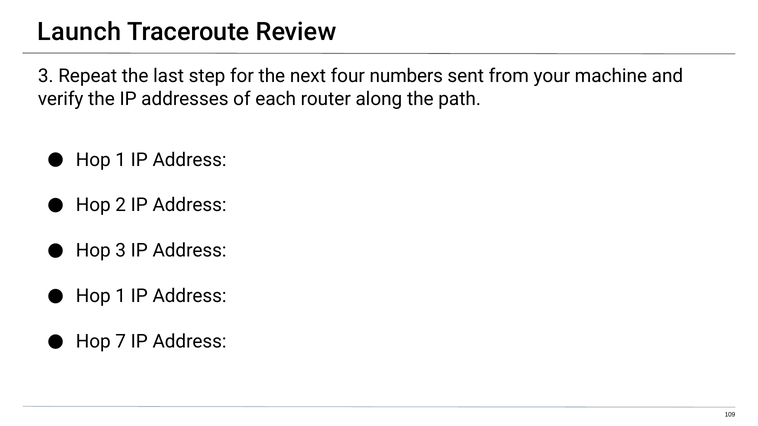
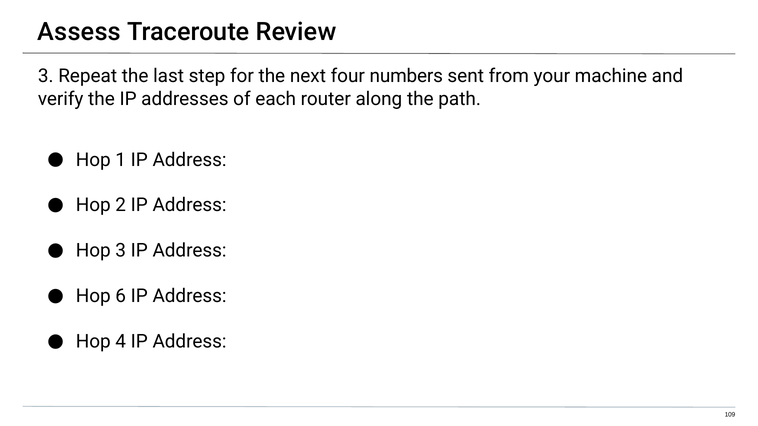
Launch: Launch -> Assess (79, 32)
1: 1 -> 6 (121, 296)
7: 7 -> 4 (121, 342)
